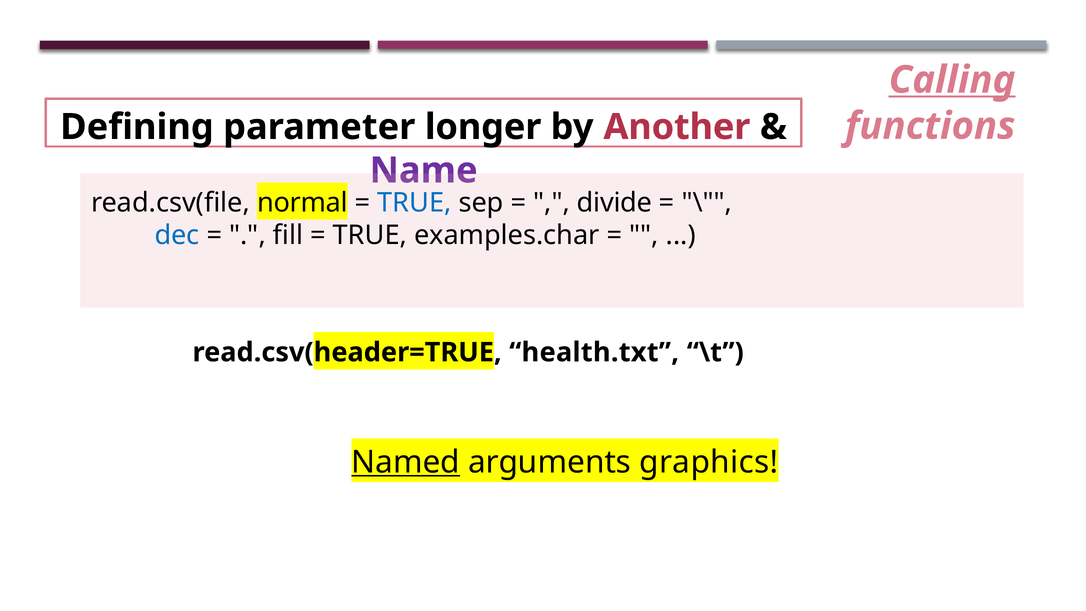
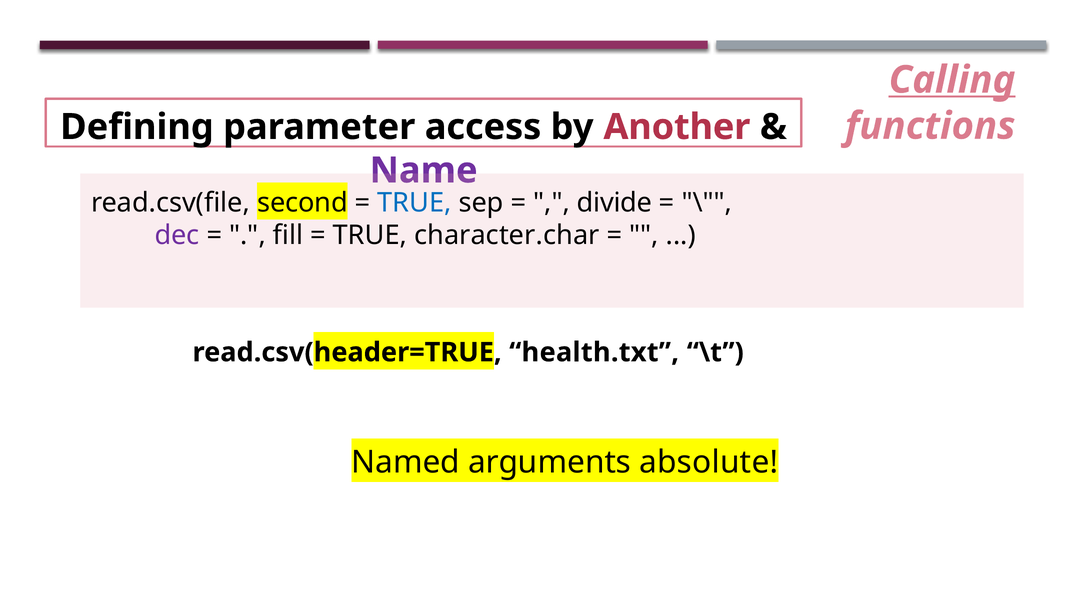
longer: longer -> access (483, 127)
normal: normal -> second (302, 203)
dec colour: blue -> purple (177, 235)
examples.char: examples.char -> character.char (507, 235)
Named underline: present -> none (406, 462)
graphics: graphics -> absolute (709, 462)
